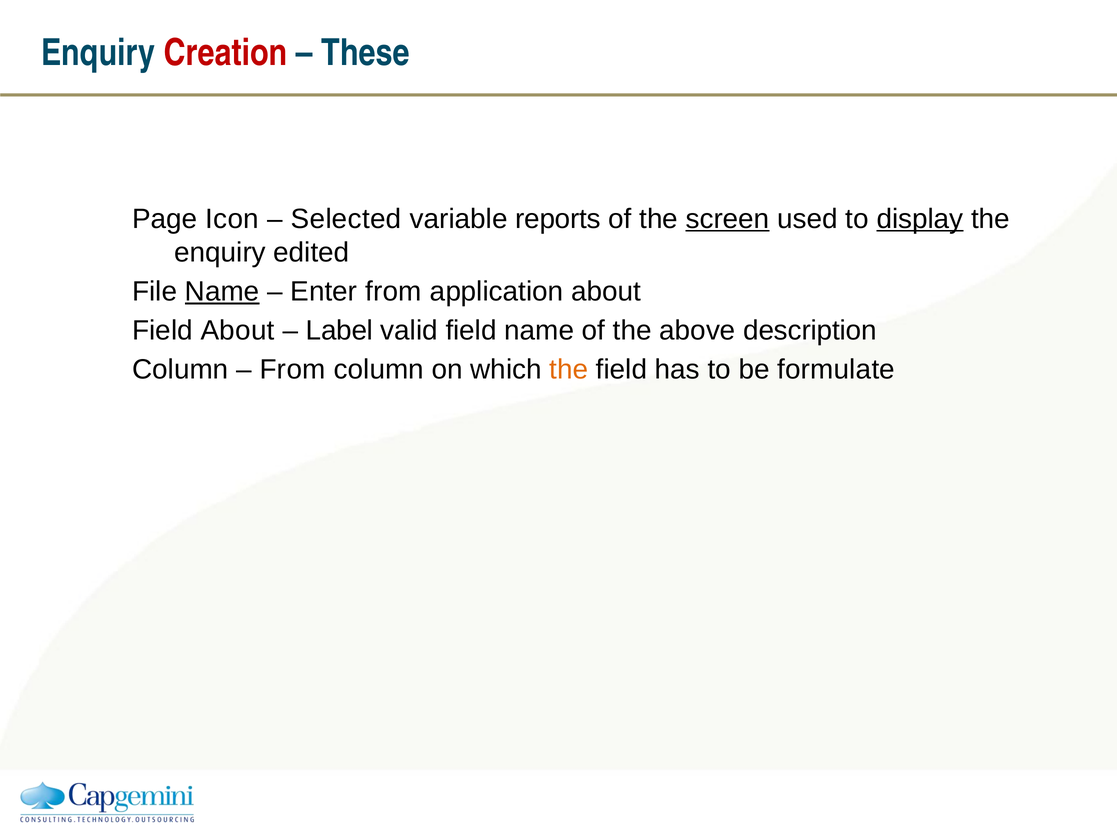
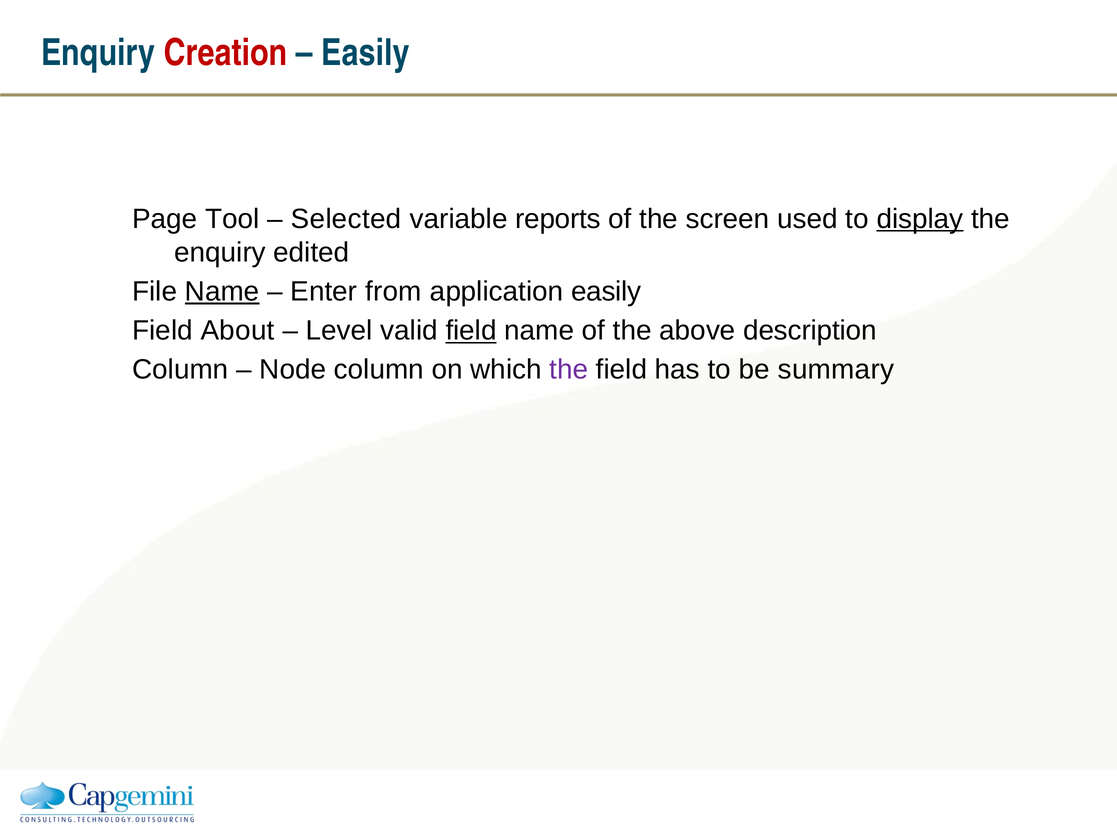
These: These -> Easily (366, 53)
Icon: Icon -> Tool (232, 219)
screen underline: present -> none (728, 219)
application about: about -> easily (606, 291)
Label: Label -> Level (339, 331)
field underline: none -> present (471, 331)
From: From -> Node (293, 370)
the colour: orange -> purple (569, 370)
formulate: formulate -> summary (836, 370)
